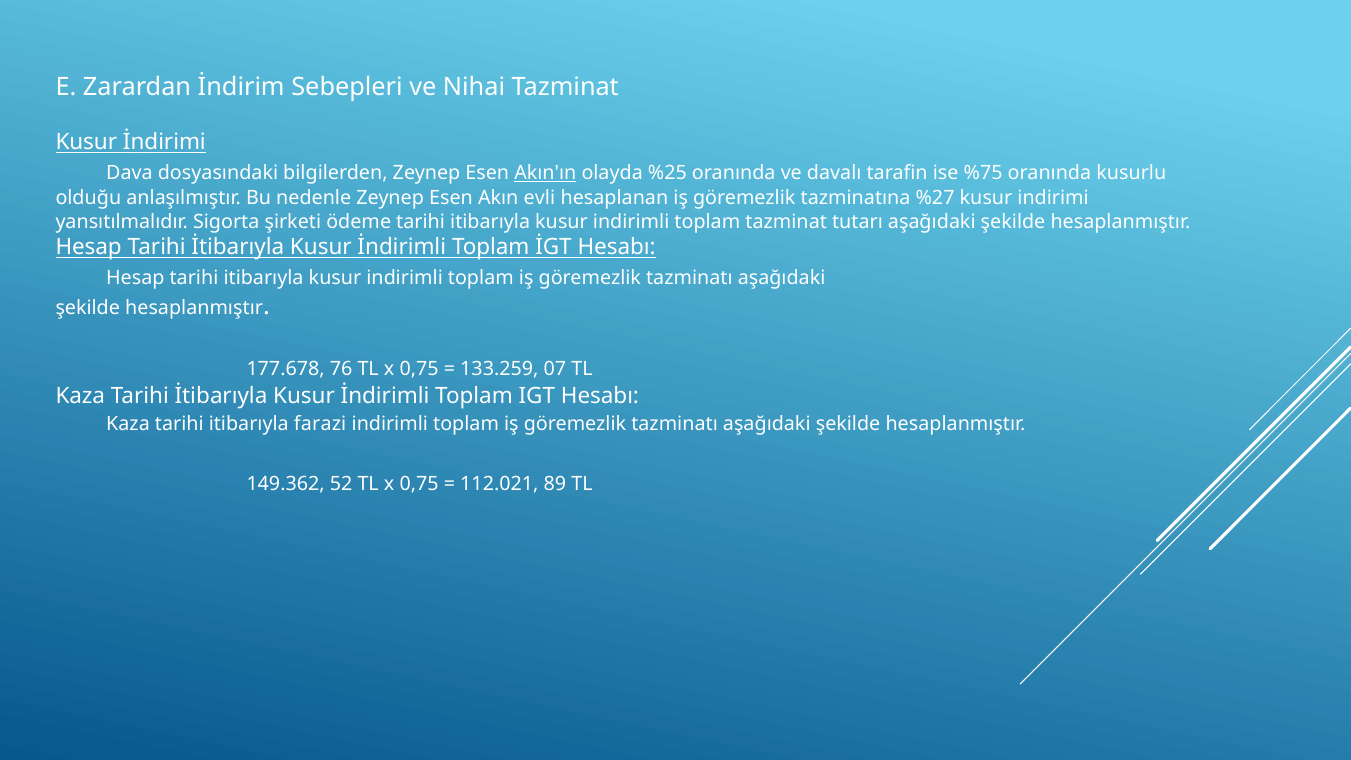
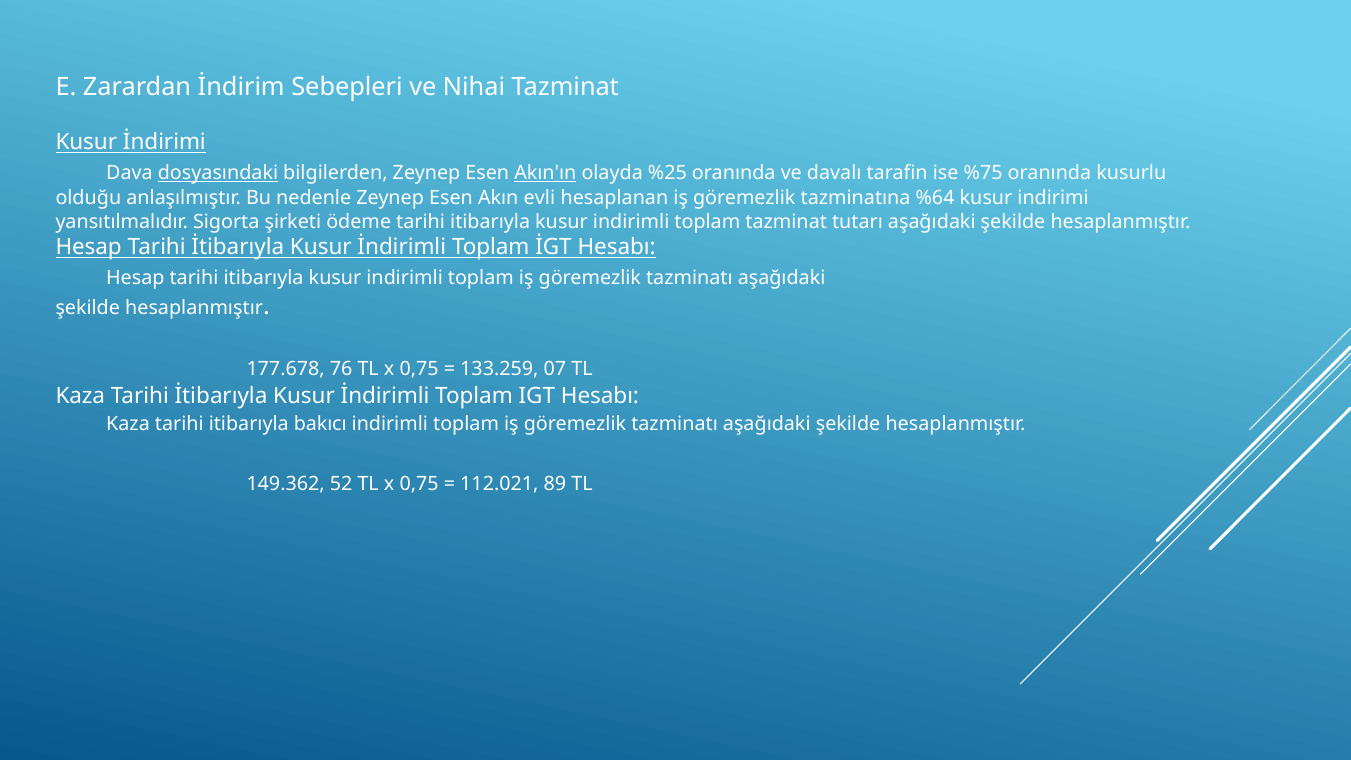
dosyasındaki underline: none -> present (218, 173)
%27: %27 -> %64 (935, 198)
farazi: farazi -> bakıcı (320, 424)
